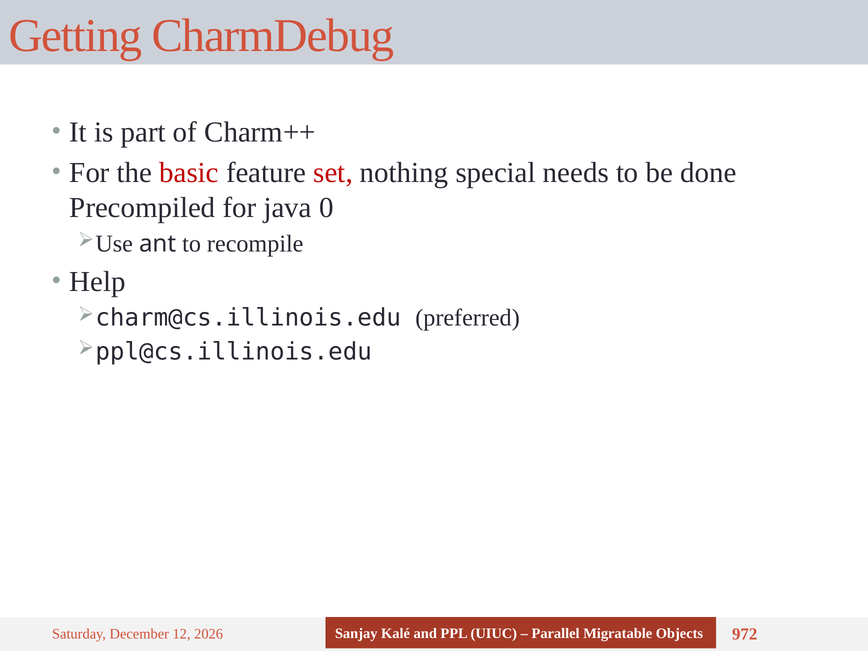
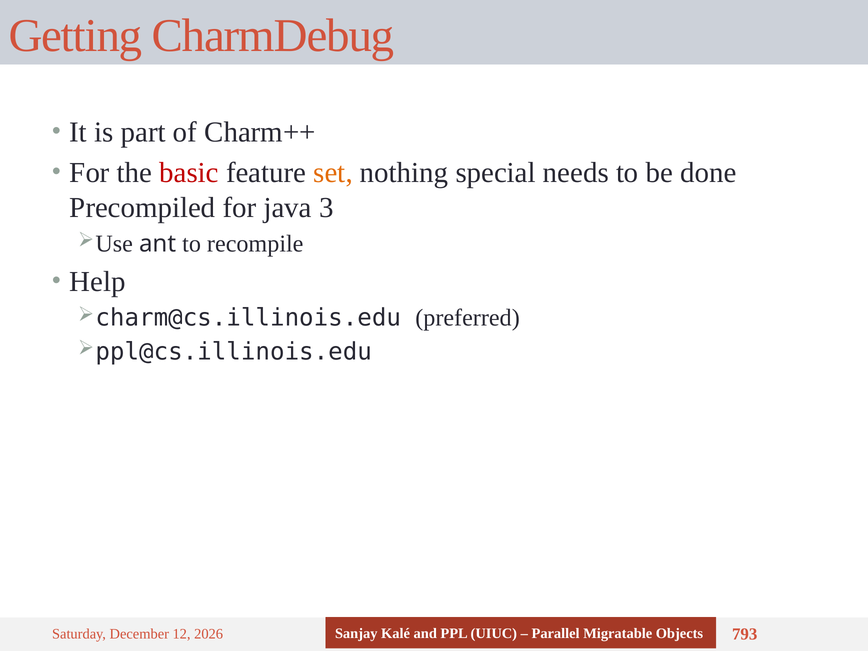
set colour: red -> orange (333, 173)
0: 0 -> 3 (326, 207)
972: 972 -> 793 (745, 634)
